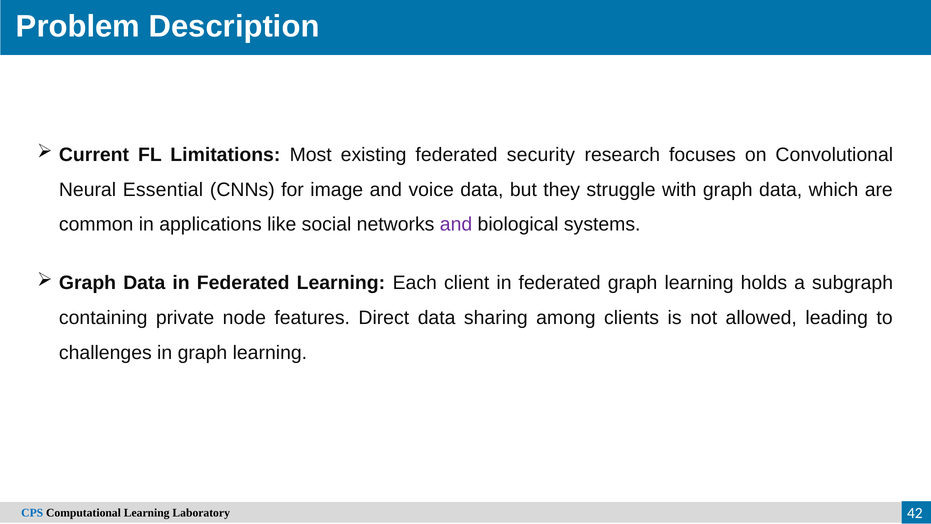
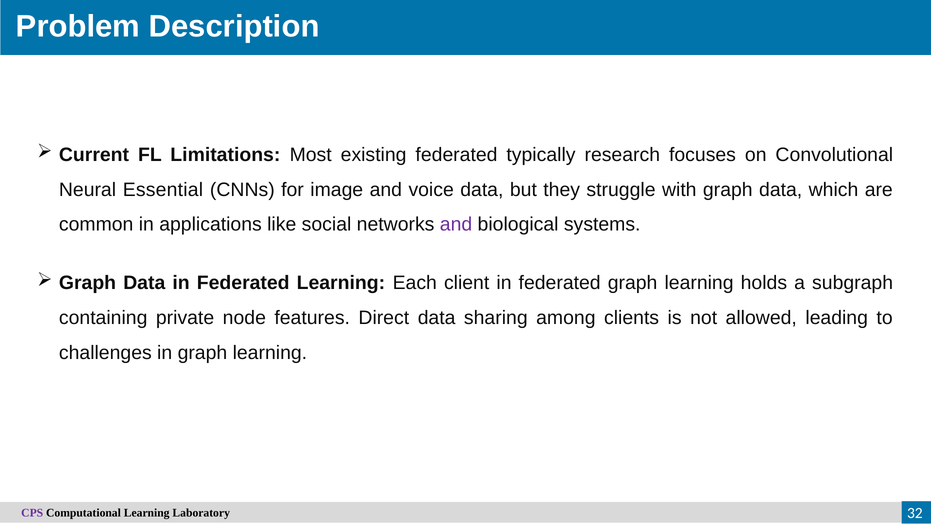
security: security -> typically (541, 155)
CPS colour: blue -> purple (32, 513)
42: 42 -> 32 (915, 513)
